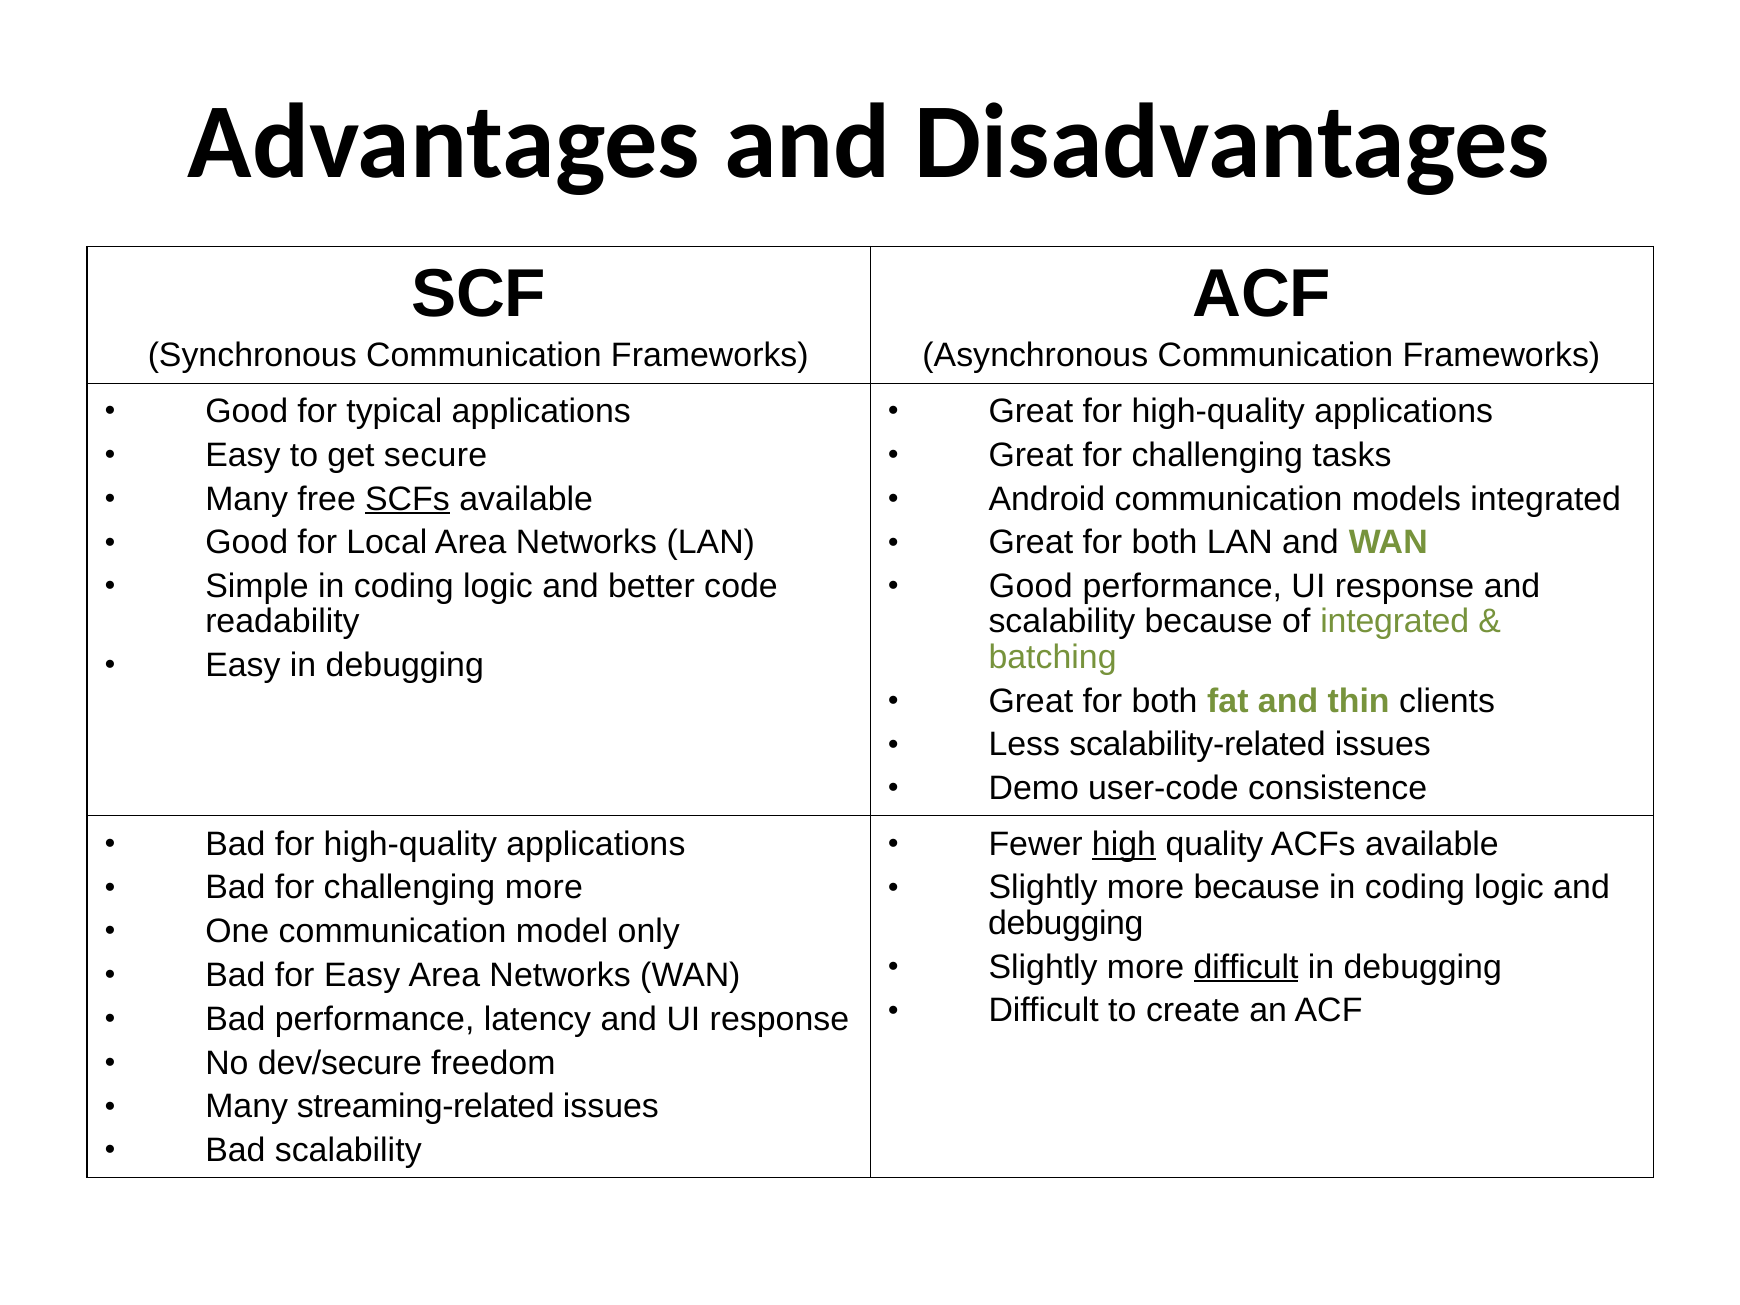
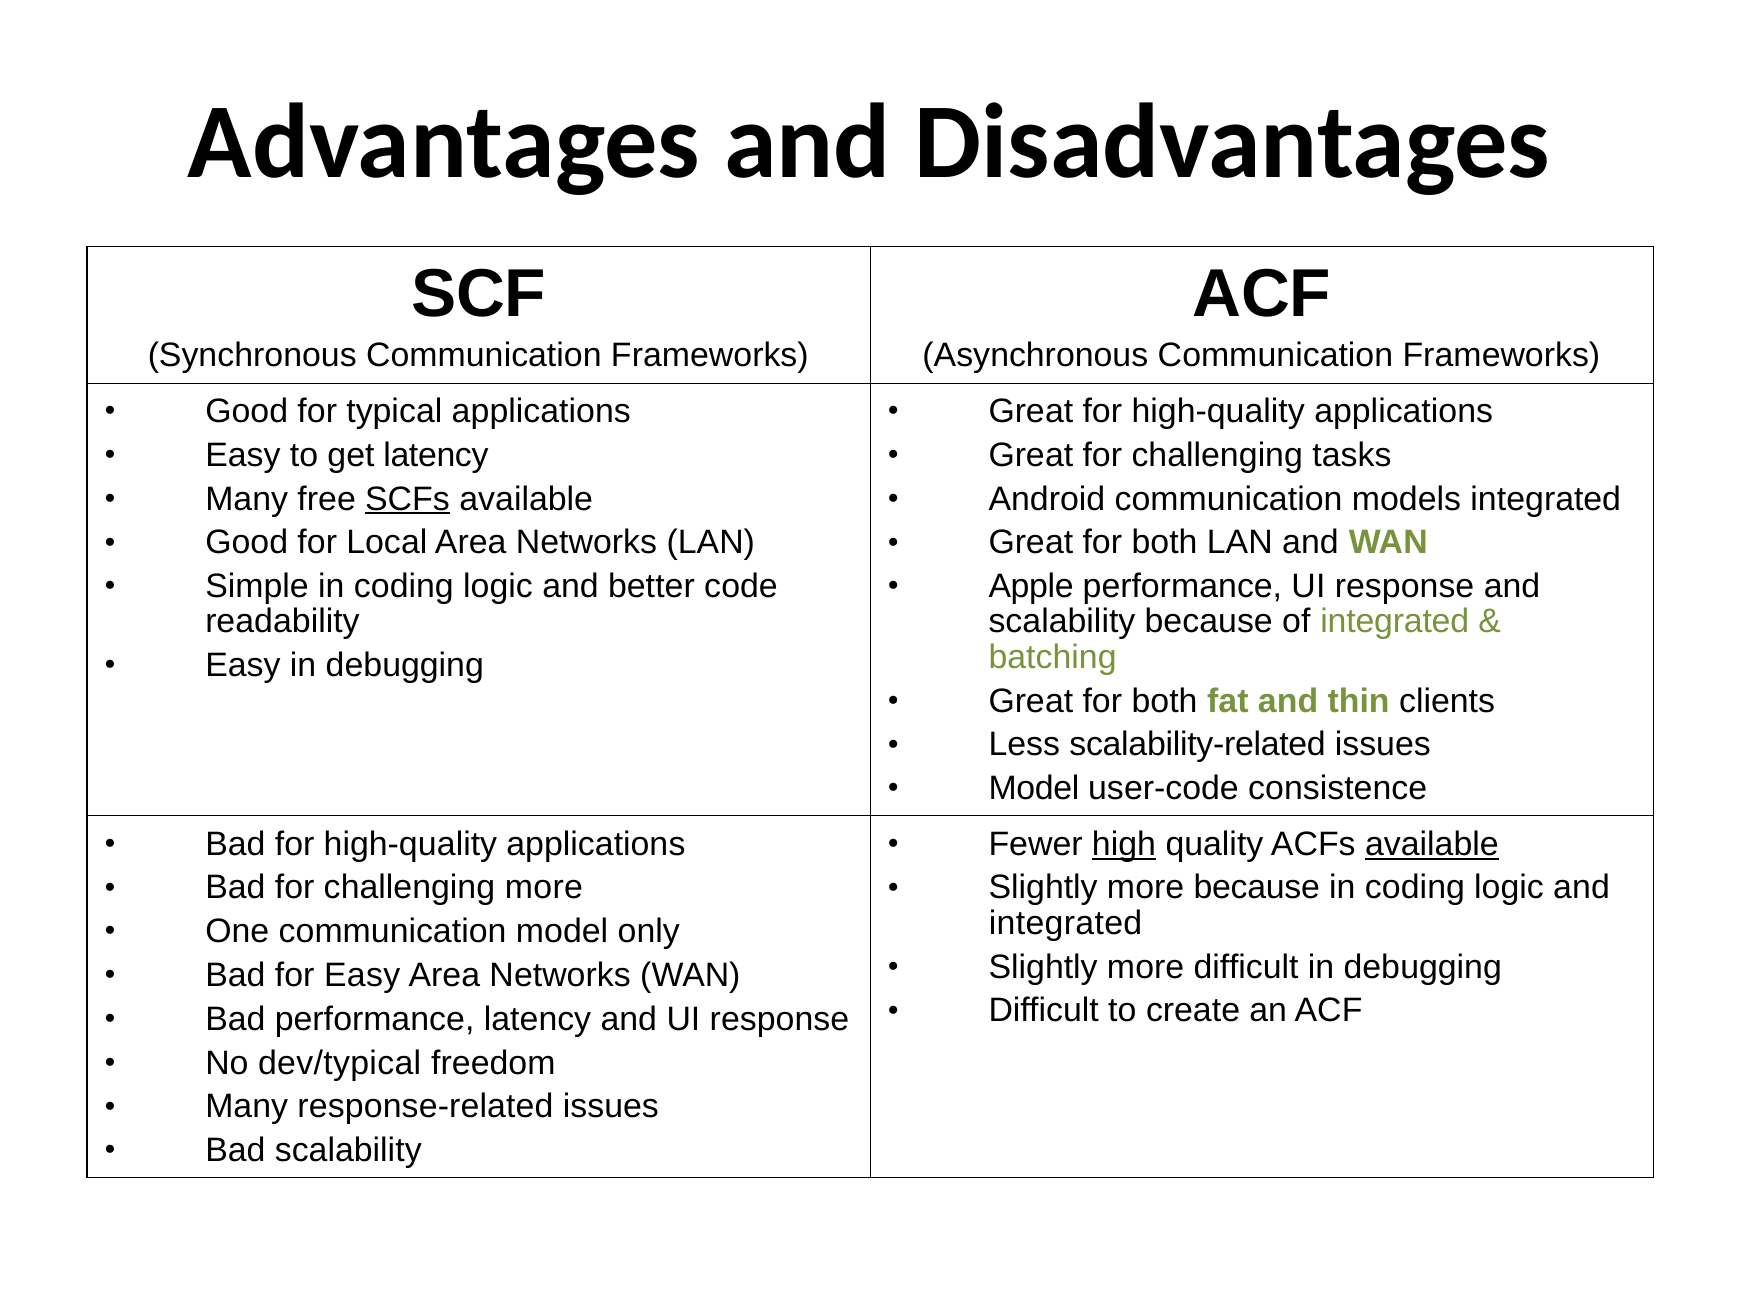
get secure: secure -> latency (436, 455)
Good: Good -> Apple (1031, 586)
Demo: Demo -> Model (1034, 788)
available underline: none -> present (1432, 844)
debugging: debugging -> integrated (1066, 923)
difficult underline: present -> none (1246, 967)
dev/secure: dev/secure -> dev/typical (340, 1063)
streaming-related: streaming-related -> response-related (425, 1107)
